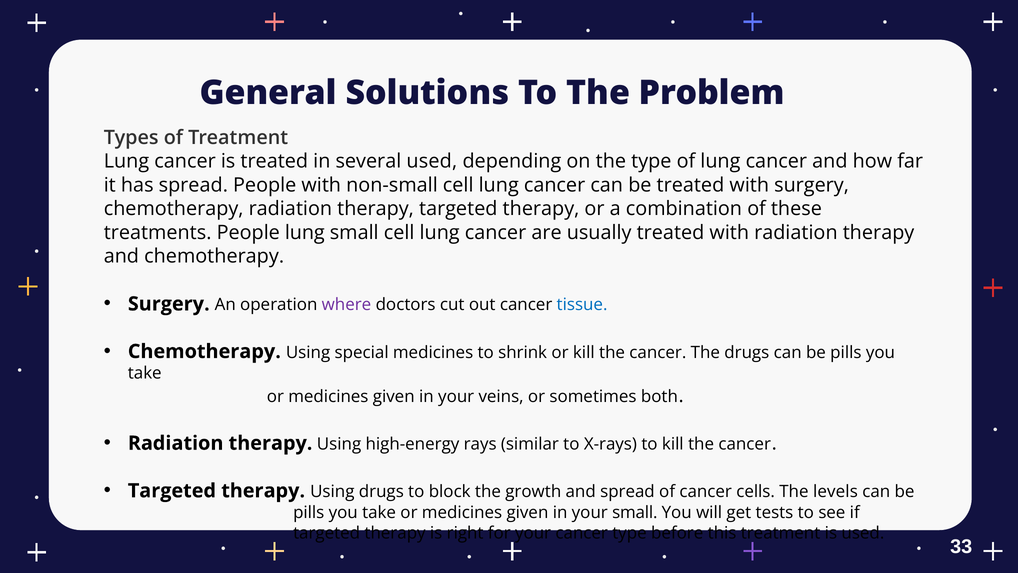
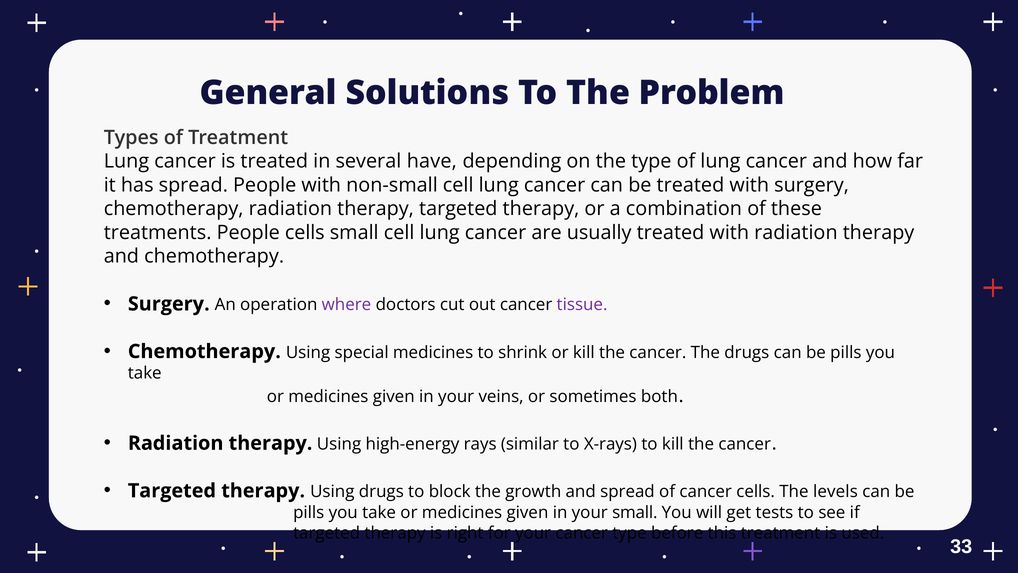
several used: used -> have (432, 161)
People lung: lung -> cells (305, 232)
tissue colour: blue -> purple (582, 305)
